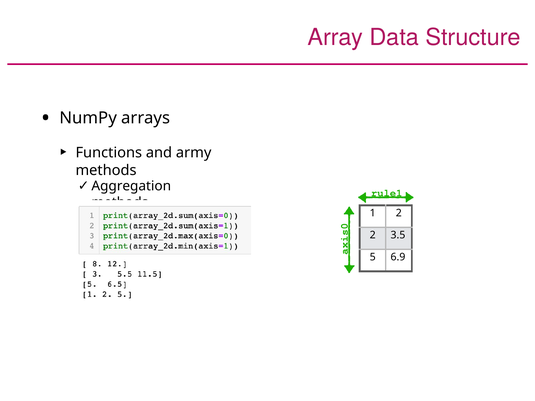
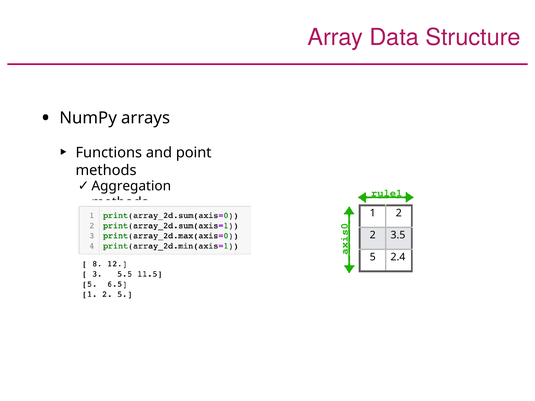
army: army -> point (194, 153)
6.9: 6.9 -> 2.4 (398, 257)
